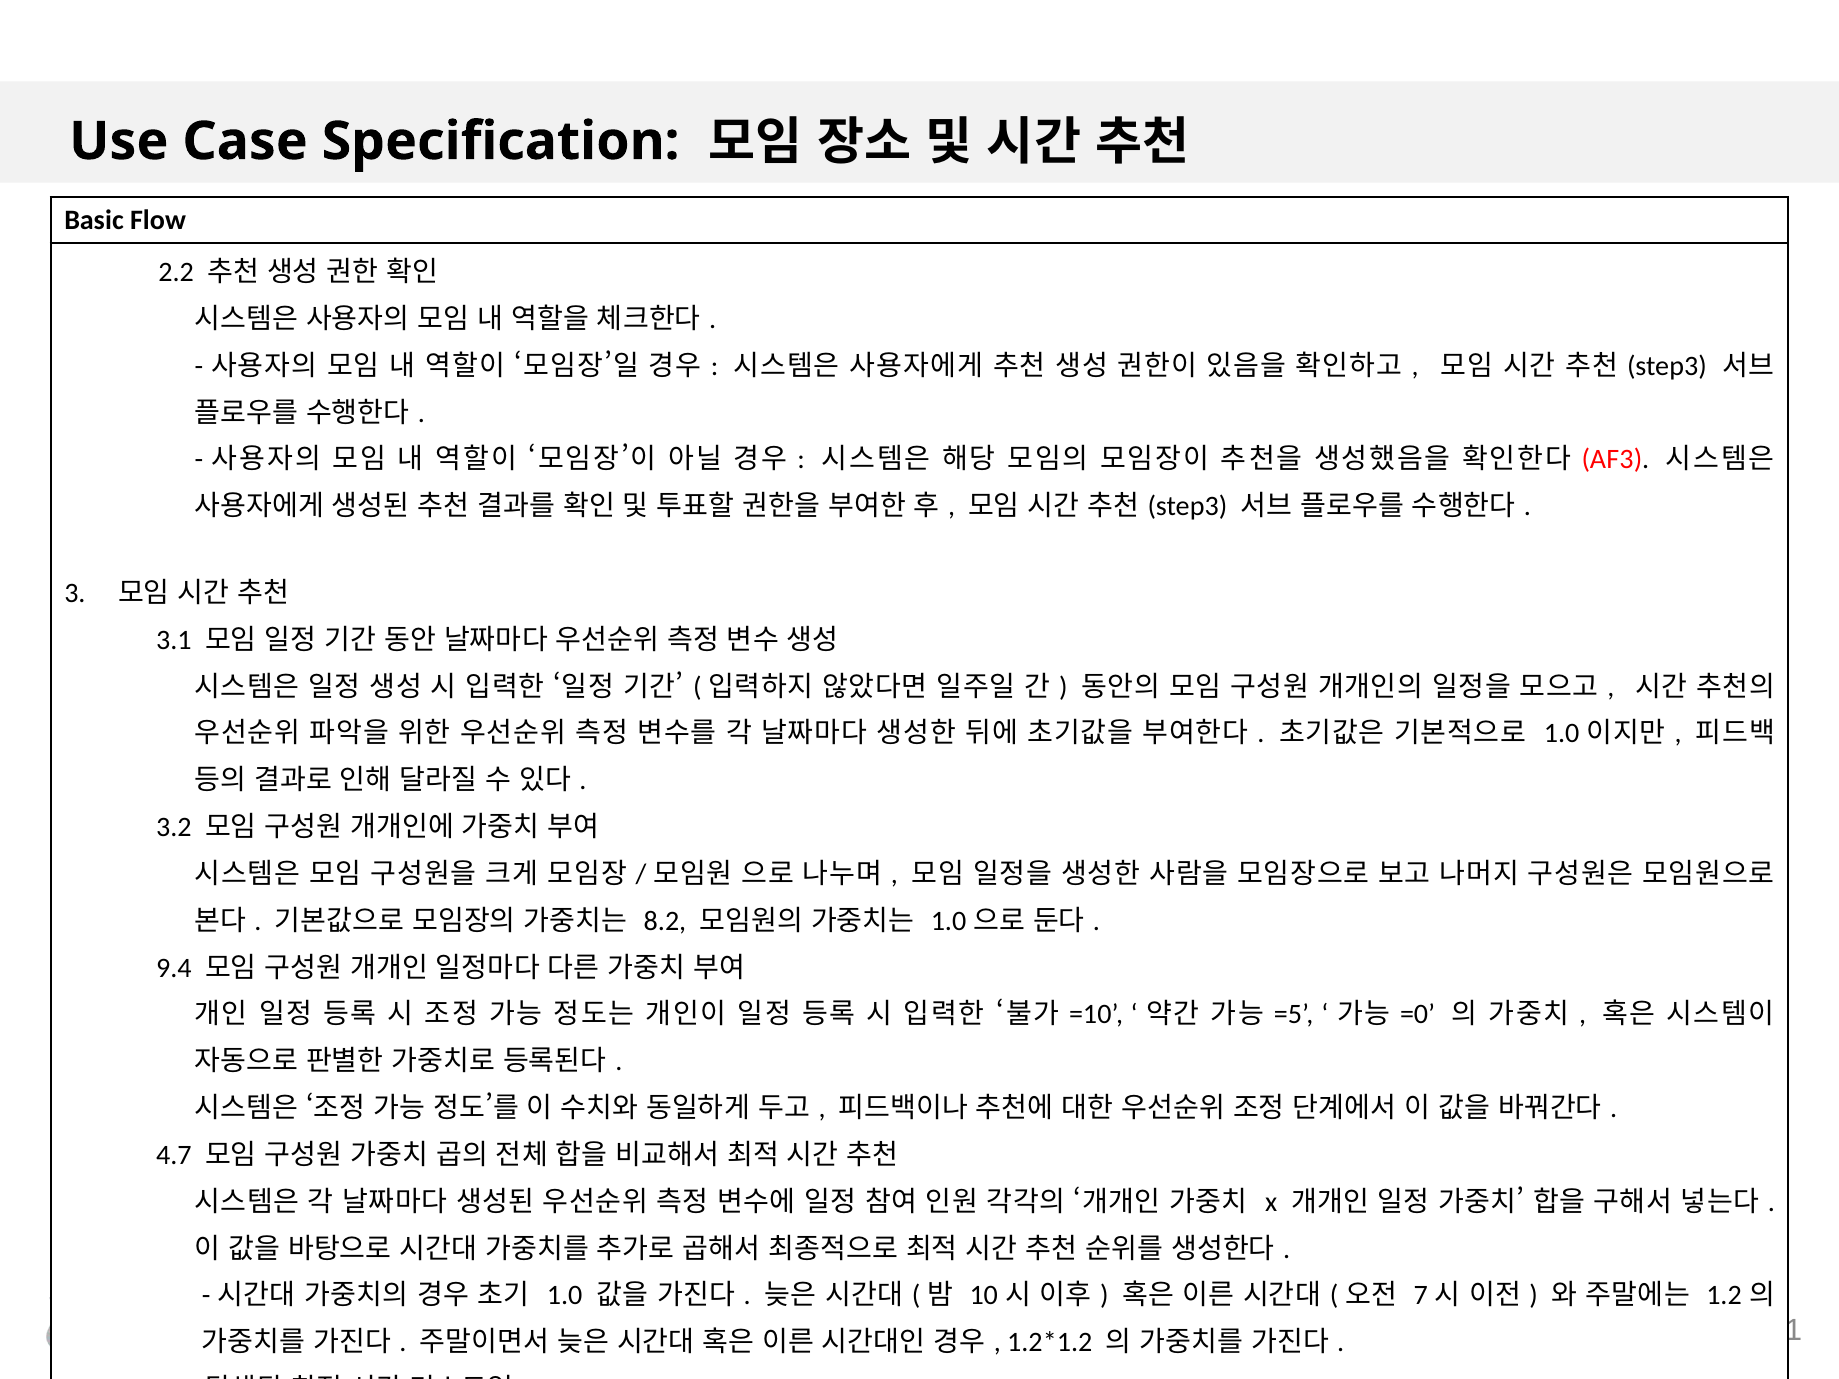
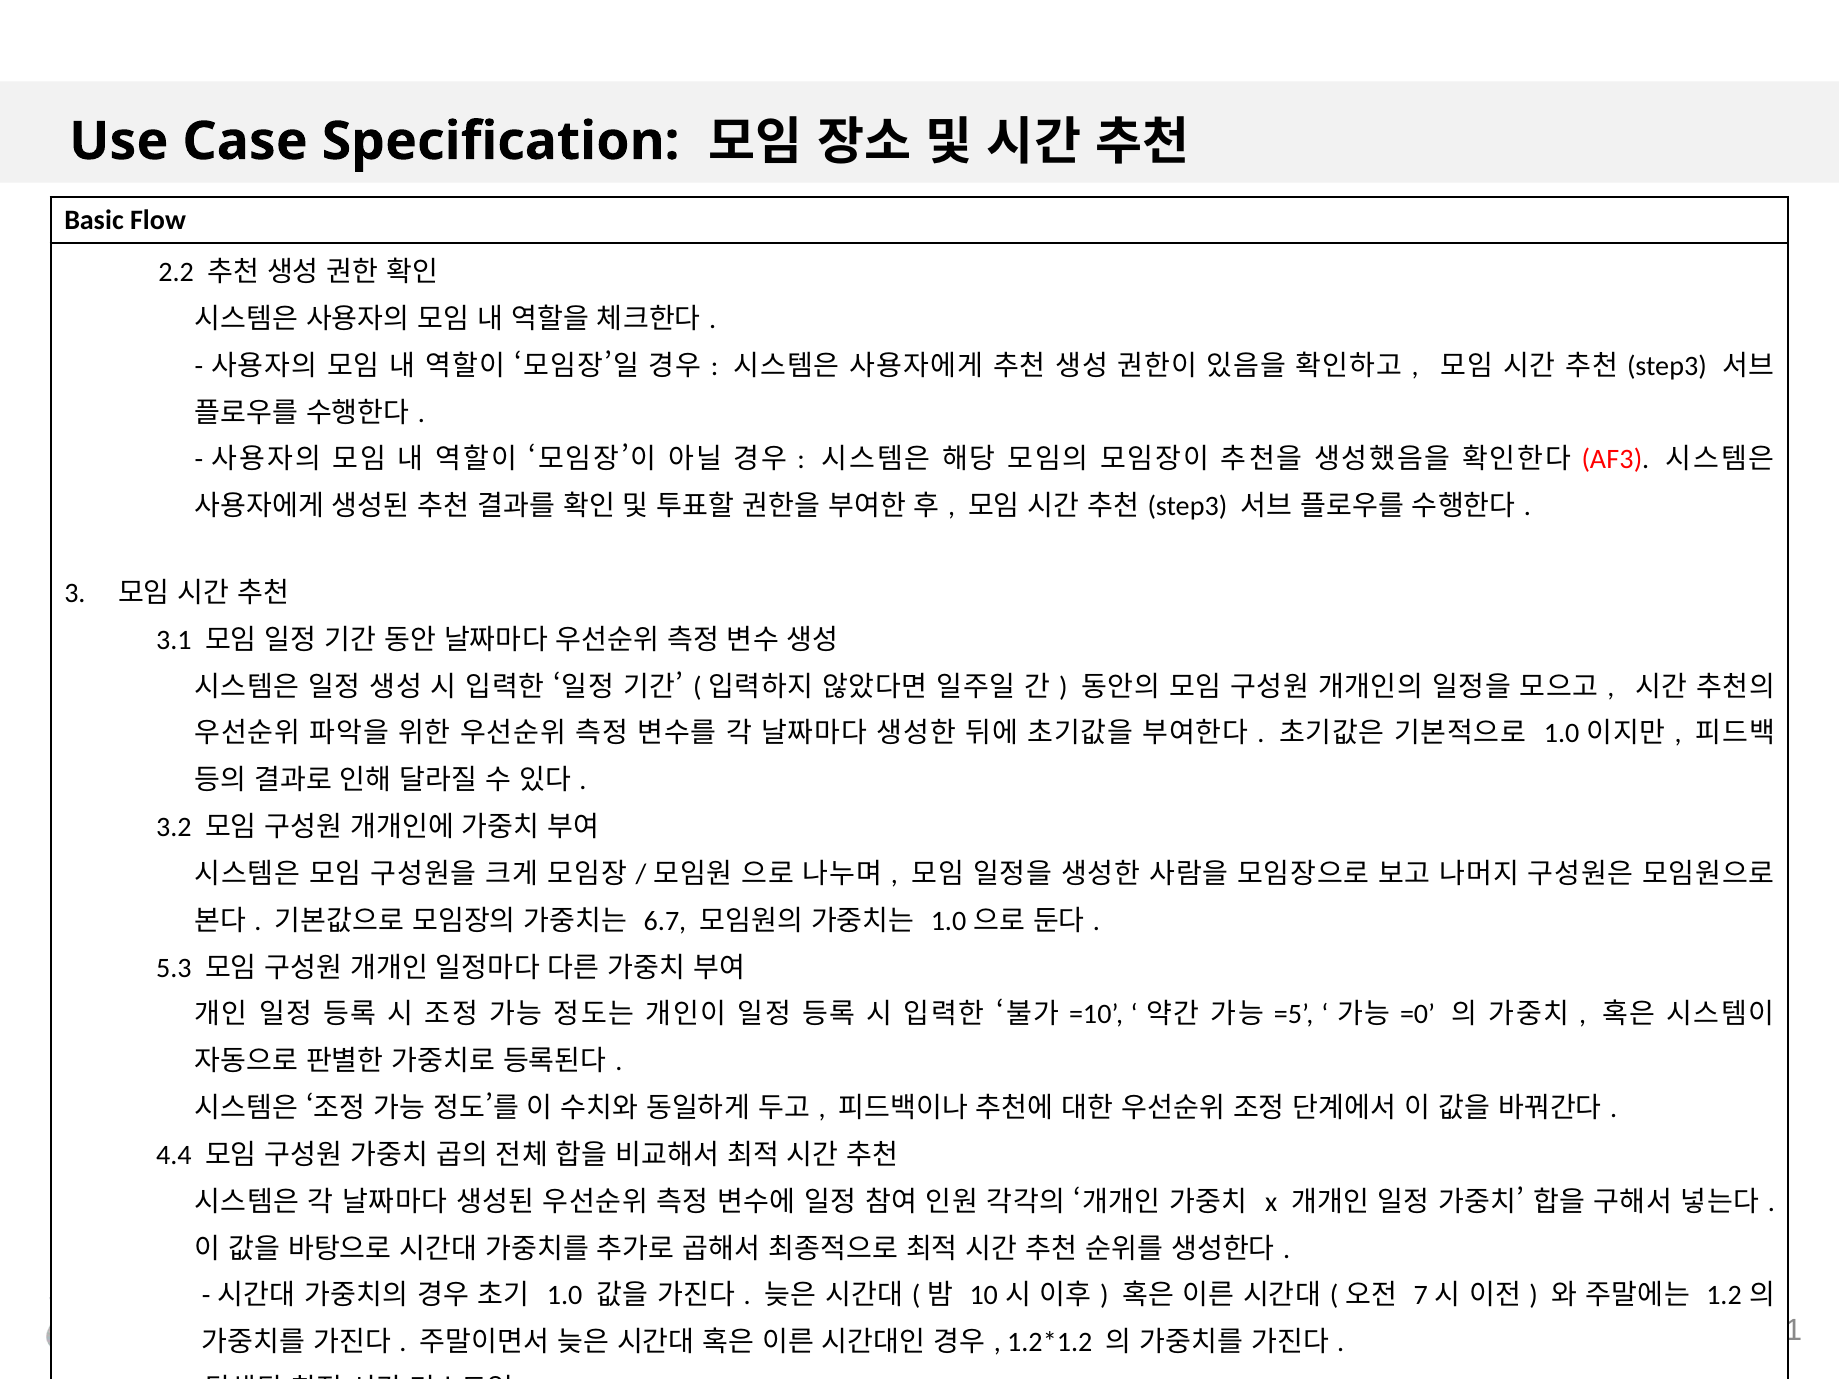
8.2: 8.2 -> 6.7 (665, 921)
9.4: 9.4 -> 5.3 (174, 968)
4.7: 4.7 -> 4.4 (174, 1155)
